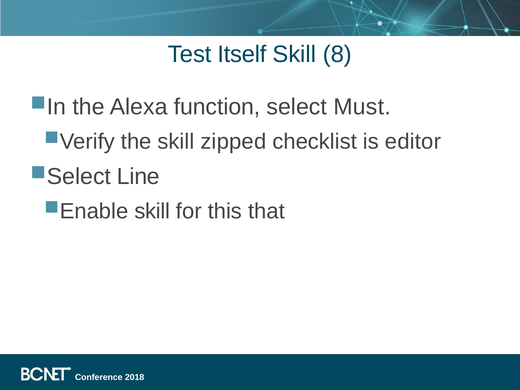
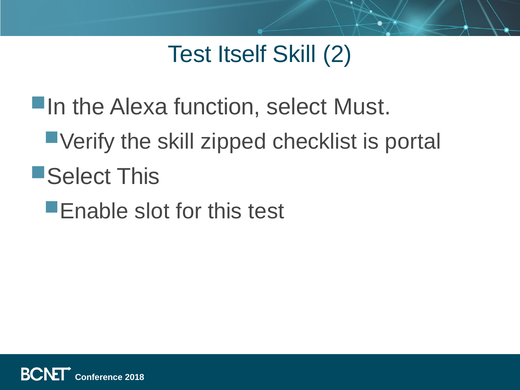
8: 8 -> 2 (337, 54)
editor: editor -> portal (413, 142)
Line: Line -> This (138, 177)
skill: skill -> slot (152, 211)
this that: that -> test (266, 211)
